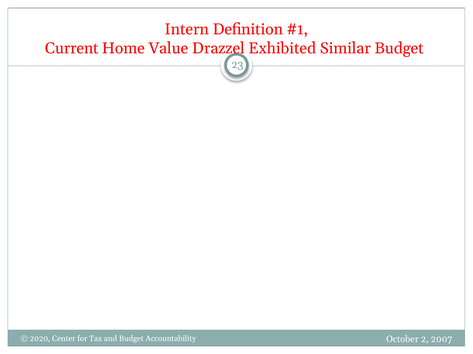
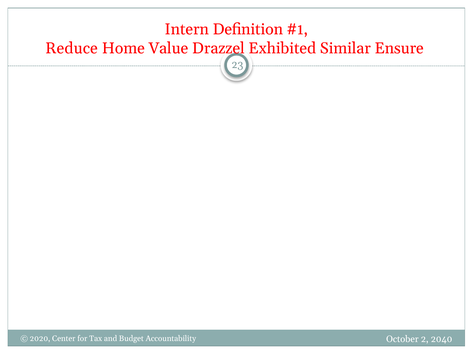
Current: Current -> Reduce (72, 48)
Similar Budget: Budget -> Ensure (399, 48)
2007: 2007 -> 2040 (442, 340)
